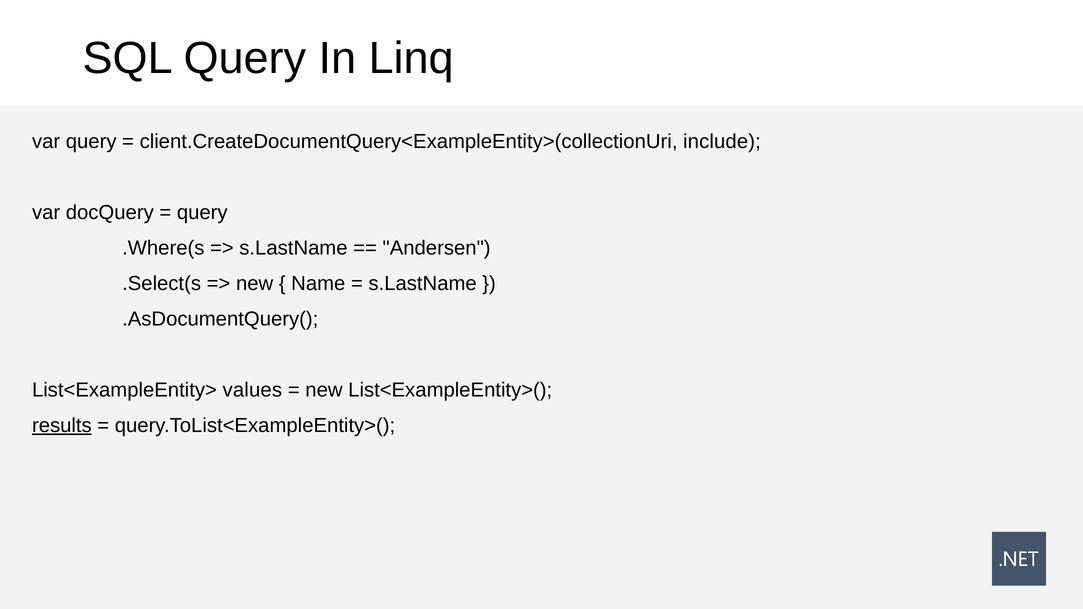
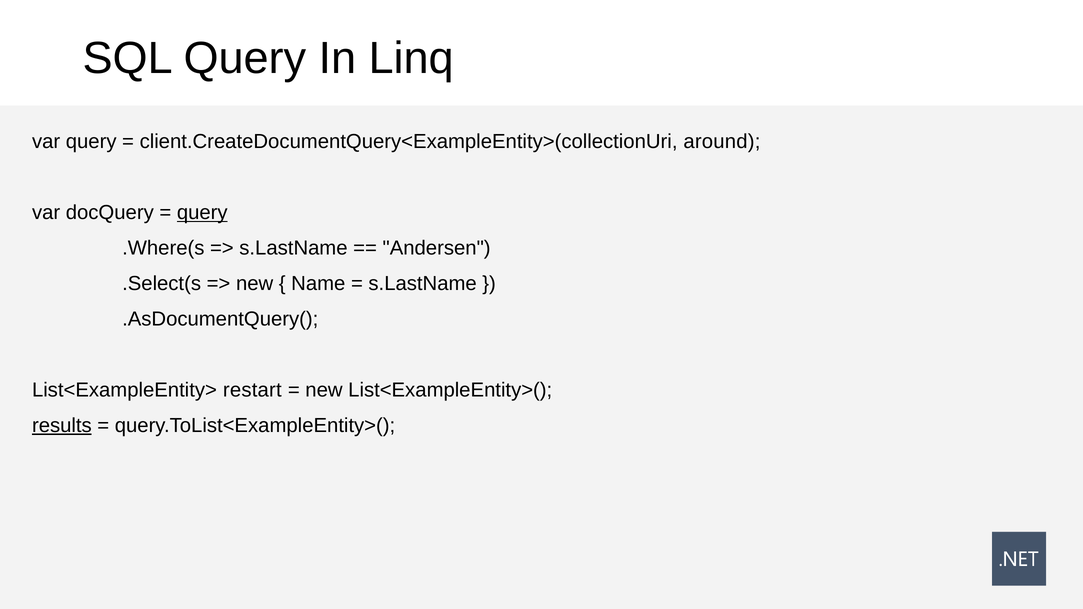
include: include -> around (722, 142)
query underline: none -> present (202, 213)
values: values -> restart (252, 390)
